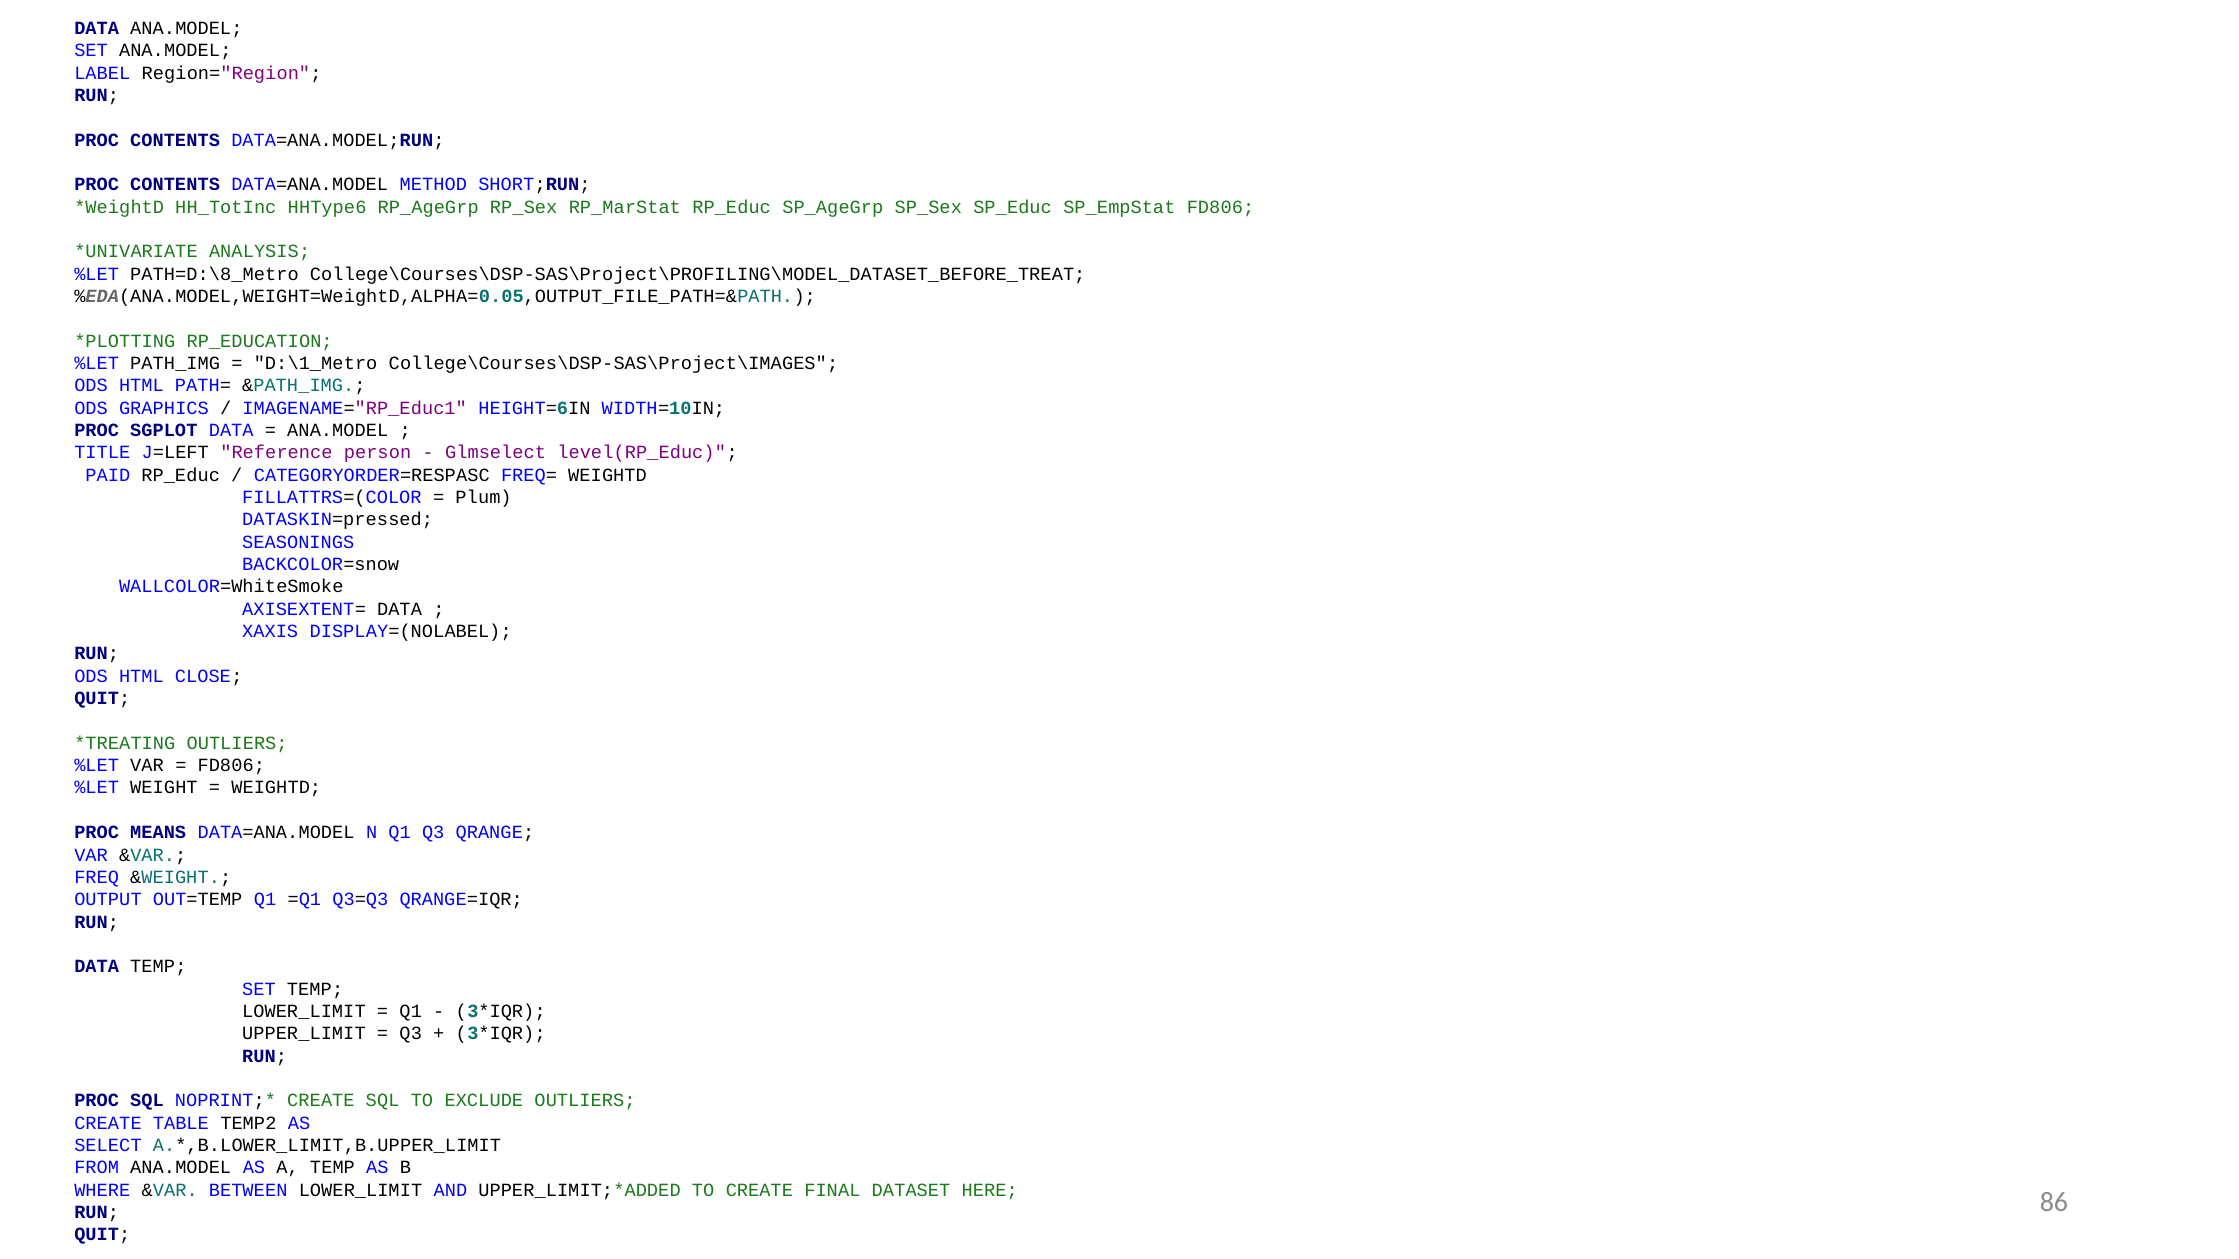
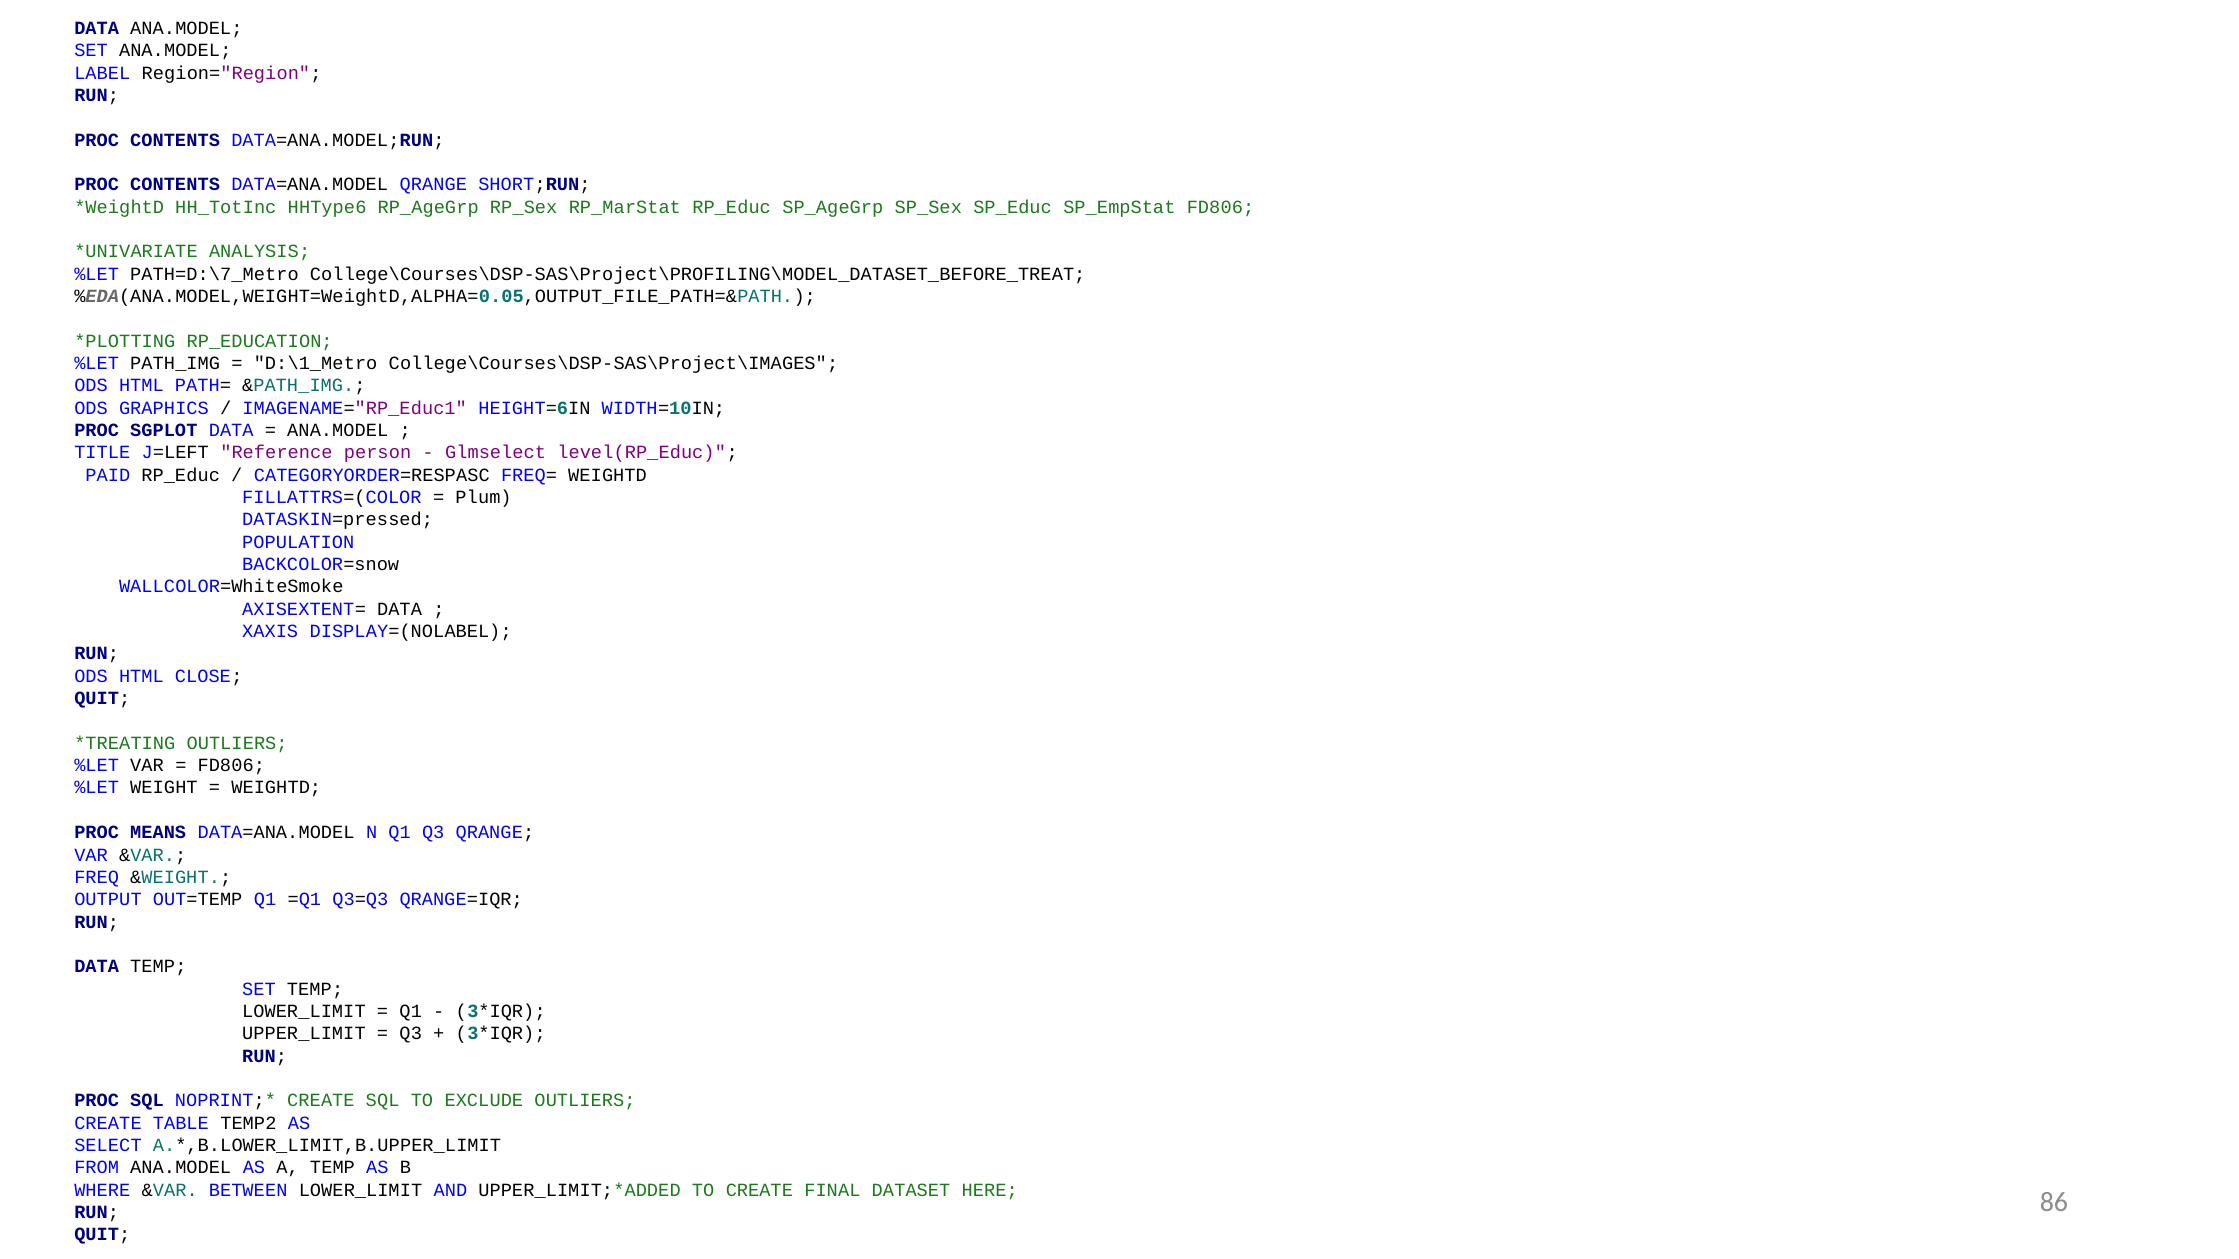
DATA=ANA.MODEL METHOD: METHOD -> QRANGE (433, 185)
PATH=D:\8_Metro: PATH=D:\8_Metro -> PATH=D:\7_Metro (215, 274)
SEASONINGS: SEASONINGS -> POPULATION (298, 542)
